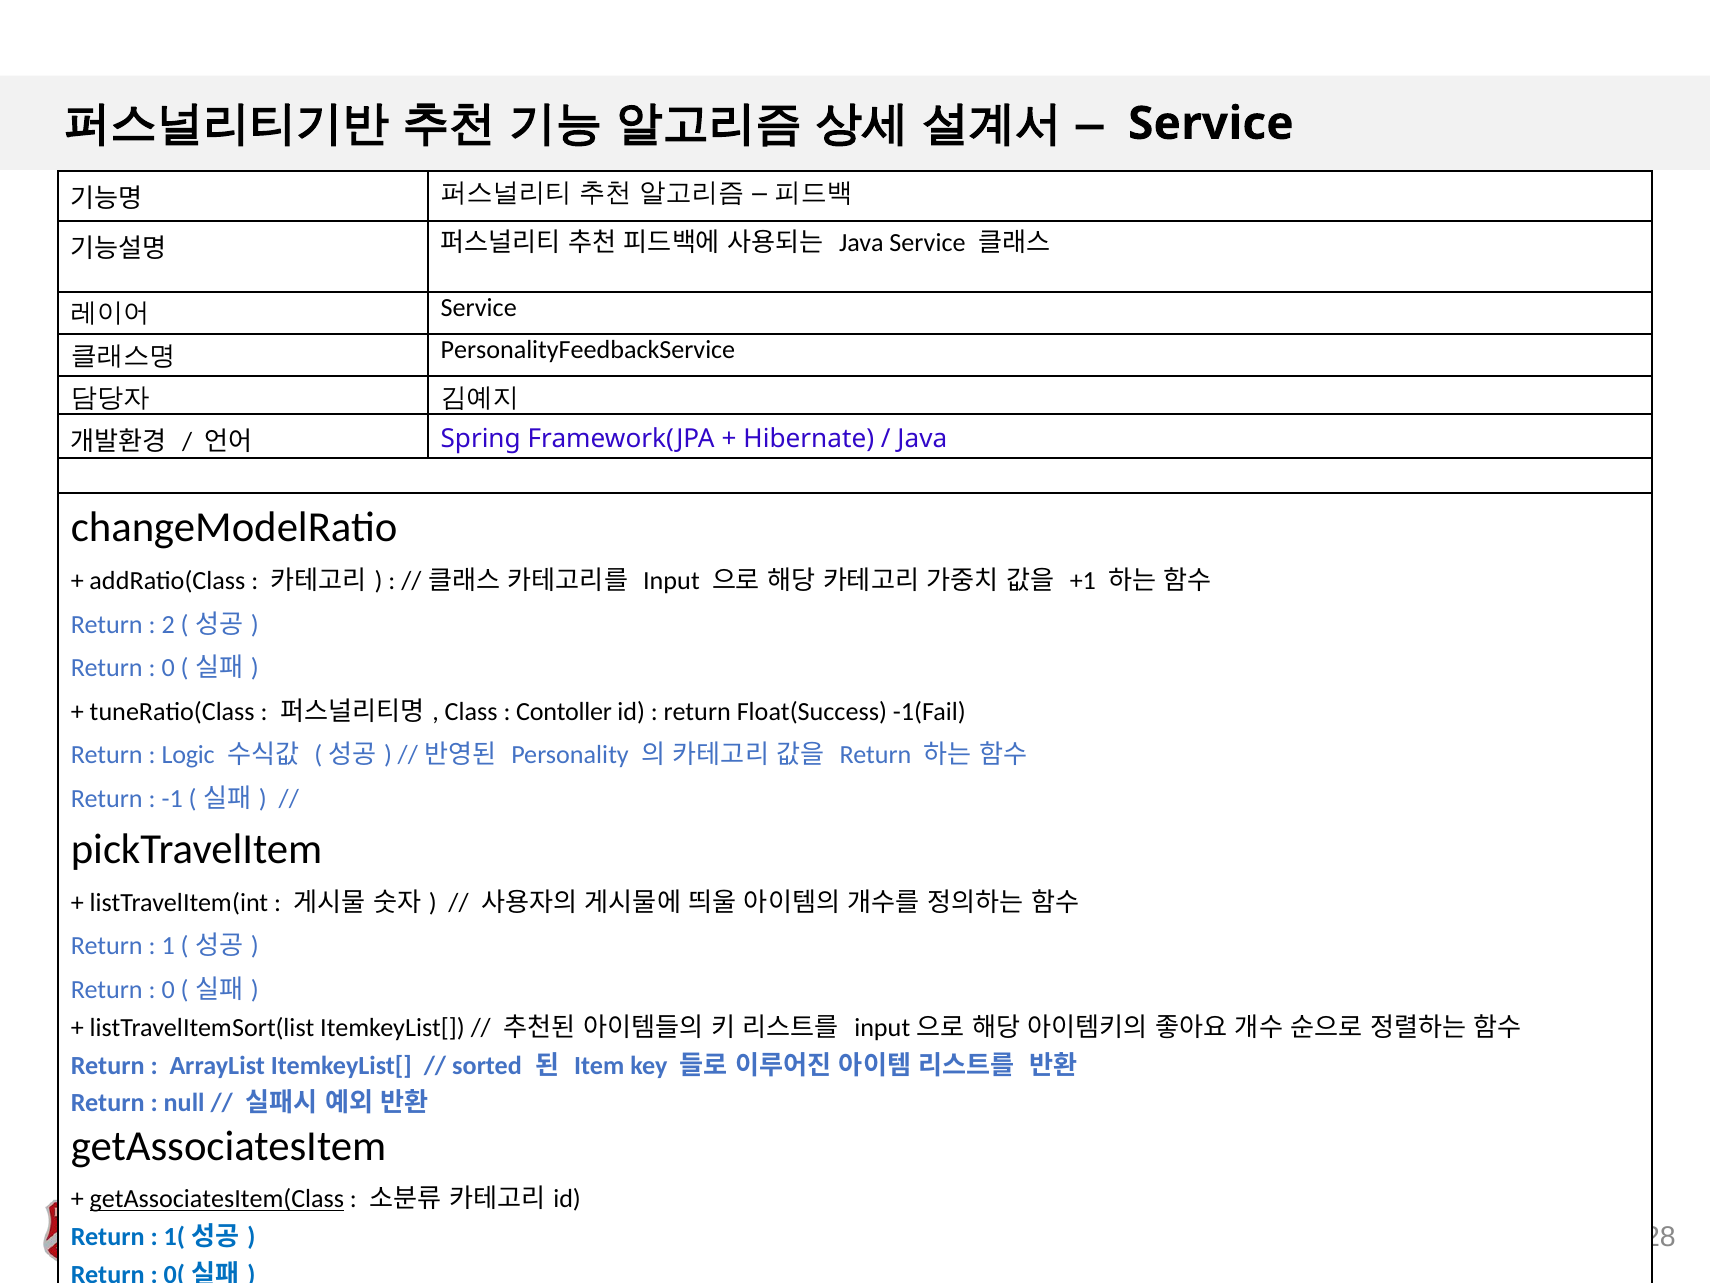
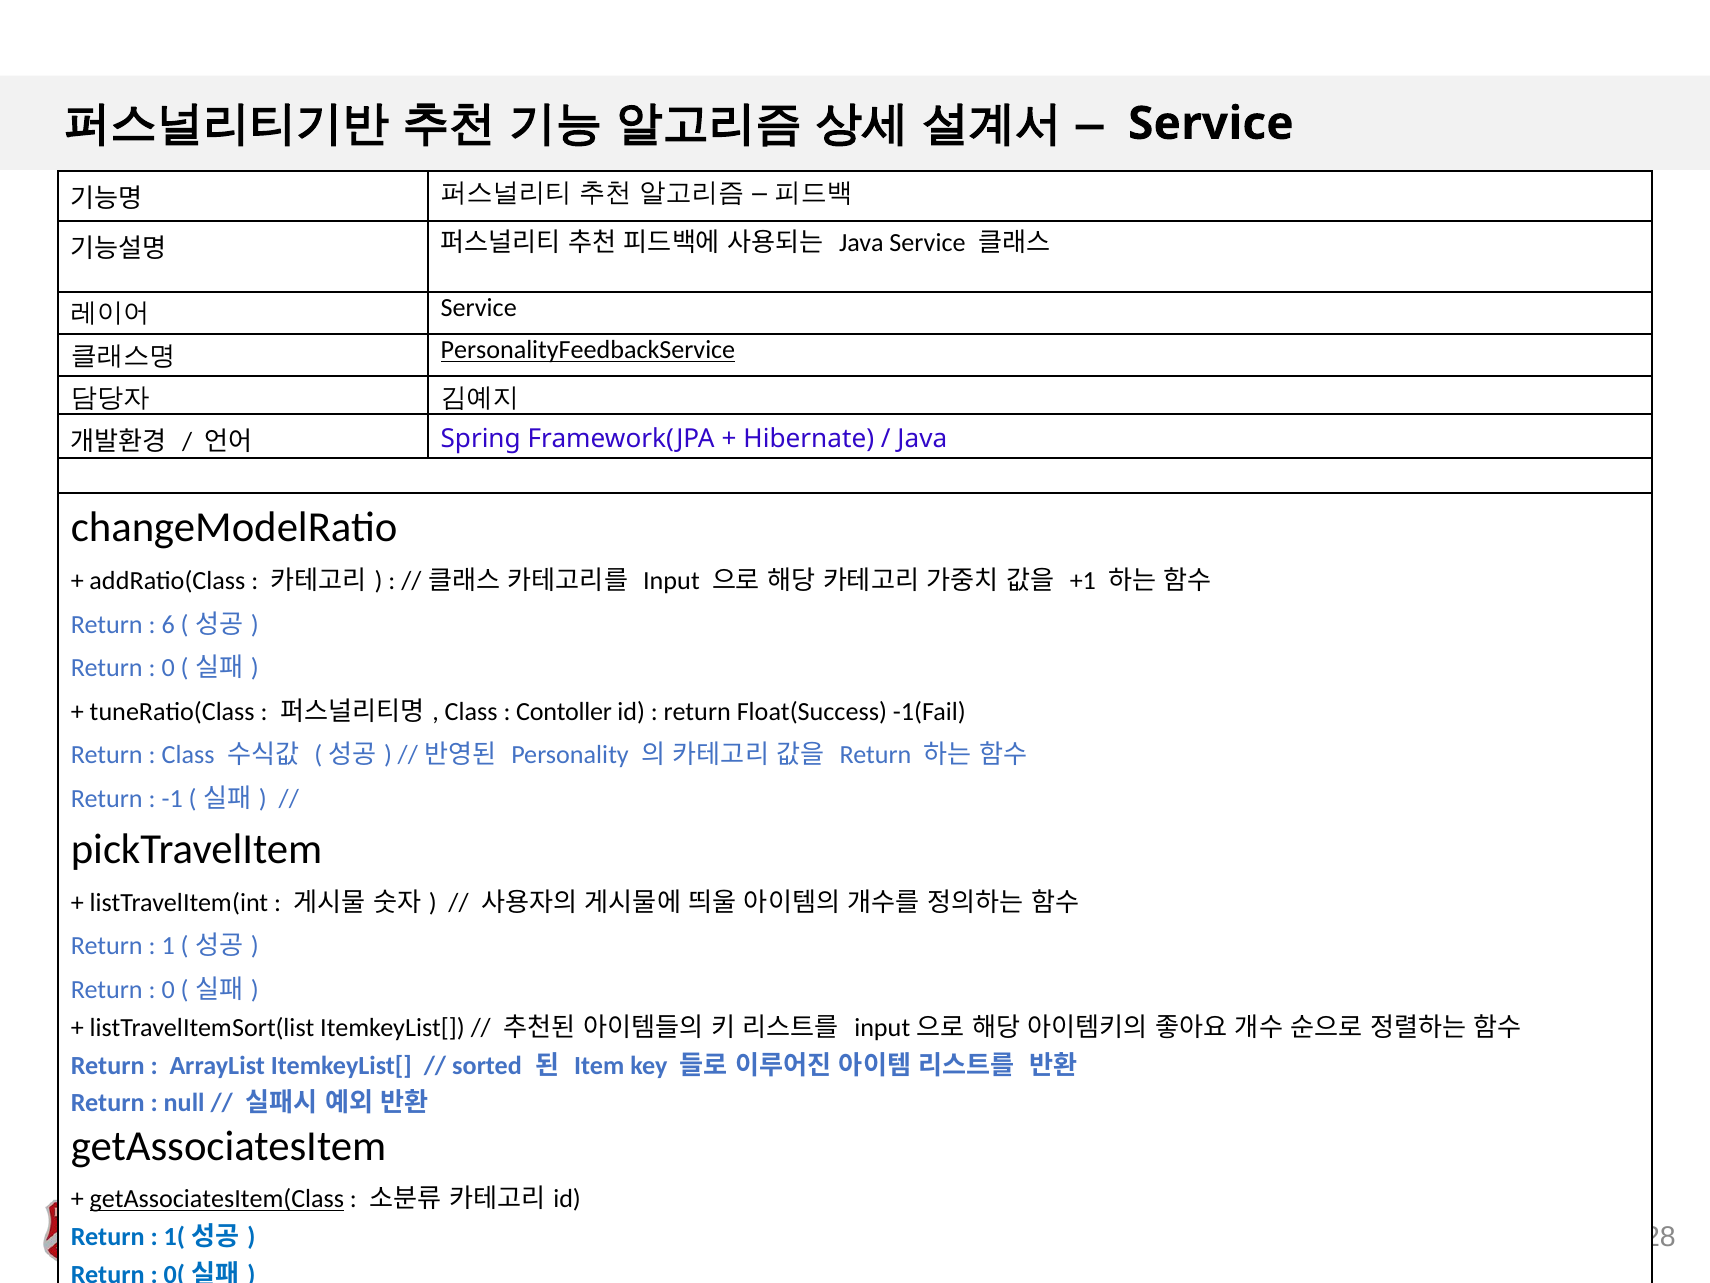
PersonalityFeedbackService underline: none -> present (588, 350)
2: 2 -> 6 (168, 624)
Logic: Logic -> Class (188, 755)
